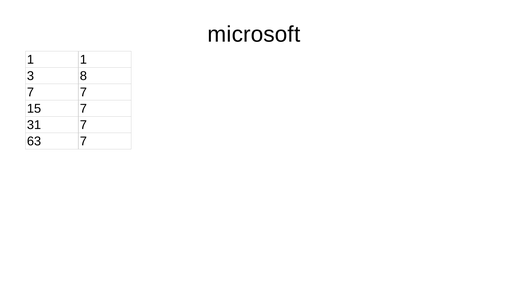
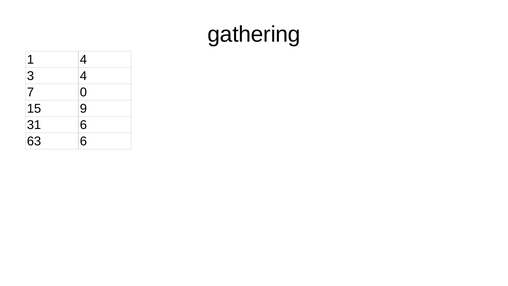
microsoft: microsoft -> gathering (254, 34)
1 1: 1 -> 4 (83, 60)
3 8: 8 -> 4 (83, 76)
7 7: 7 -> 0 (83, 92)
15 7: 7 -> 9 (83, 109)
31 7: 7 -> 6 (83, 125)
63 7: 7 -> 6 (83, 141)
